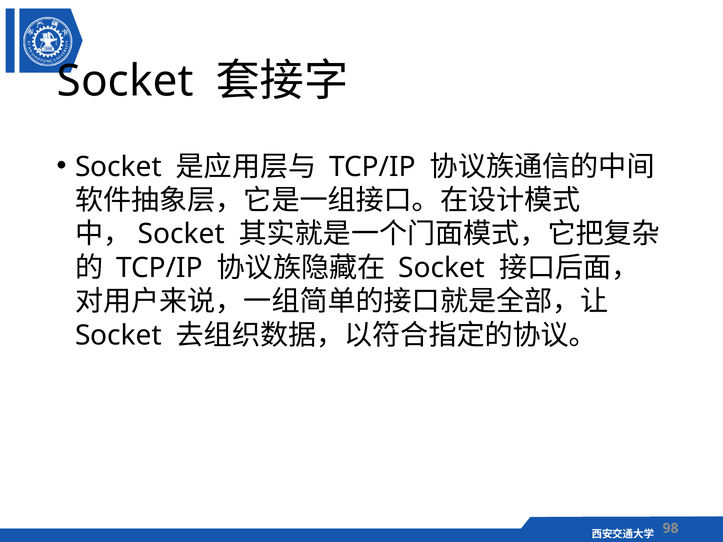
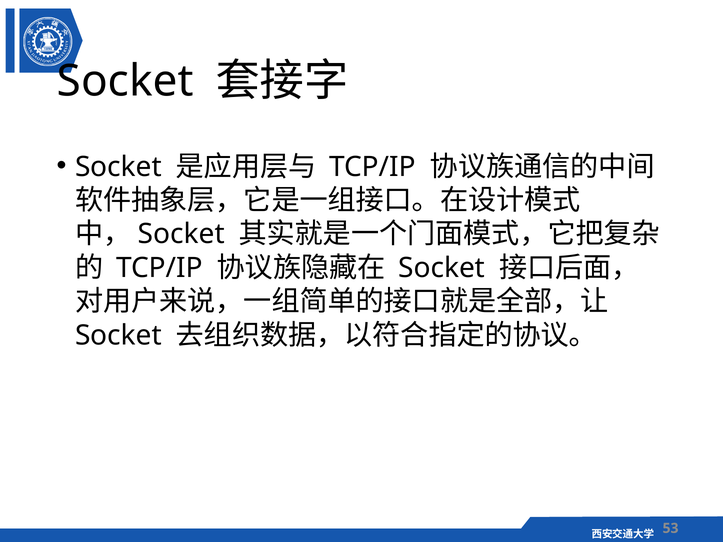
98: 98 -> 53 (671, 529)
